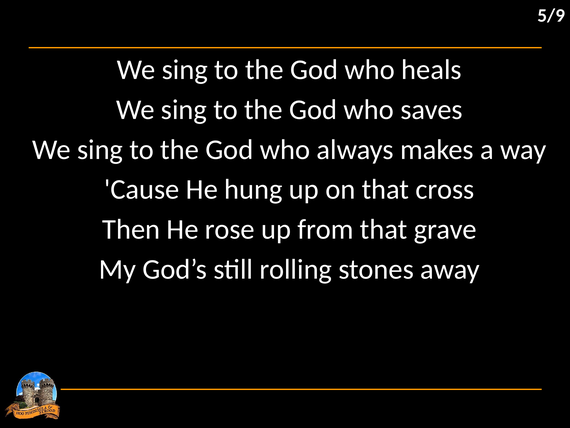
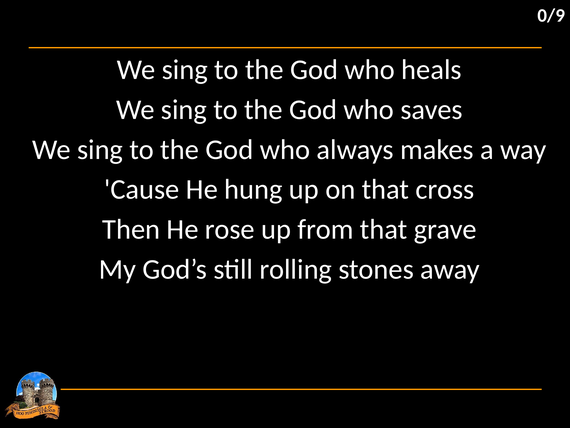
5/9: 5/9 -> 0/9 (551, 16)
